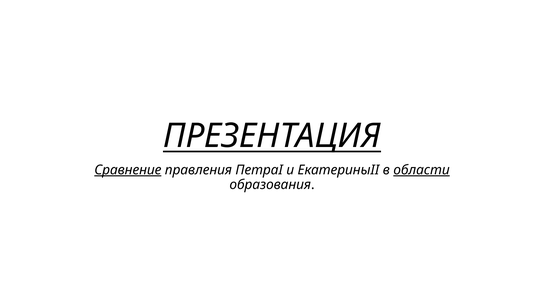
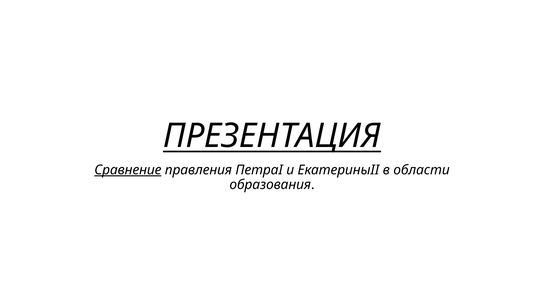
области underline: present -> none (422, 170)
